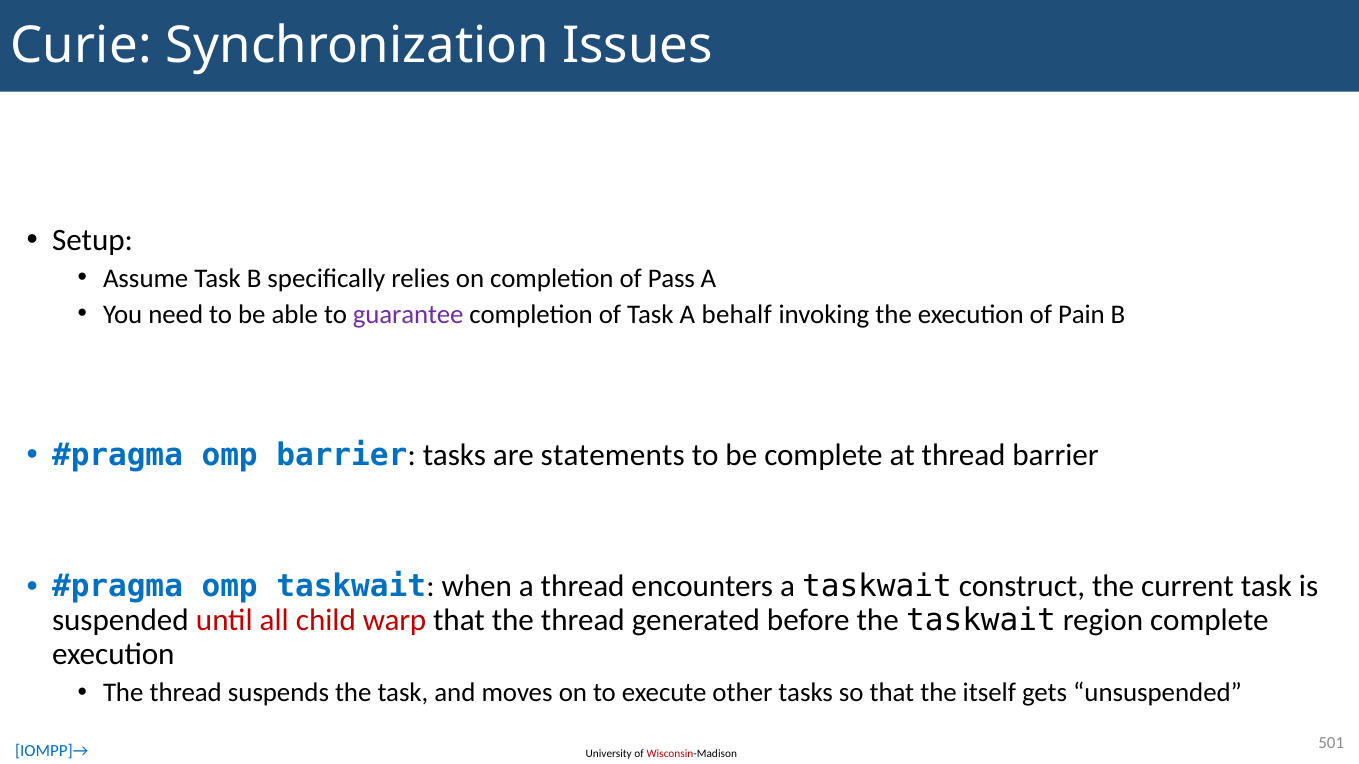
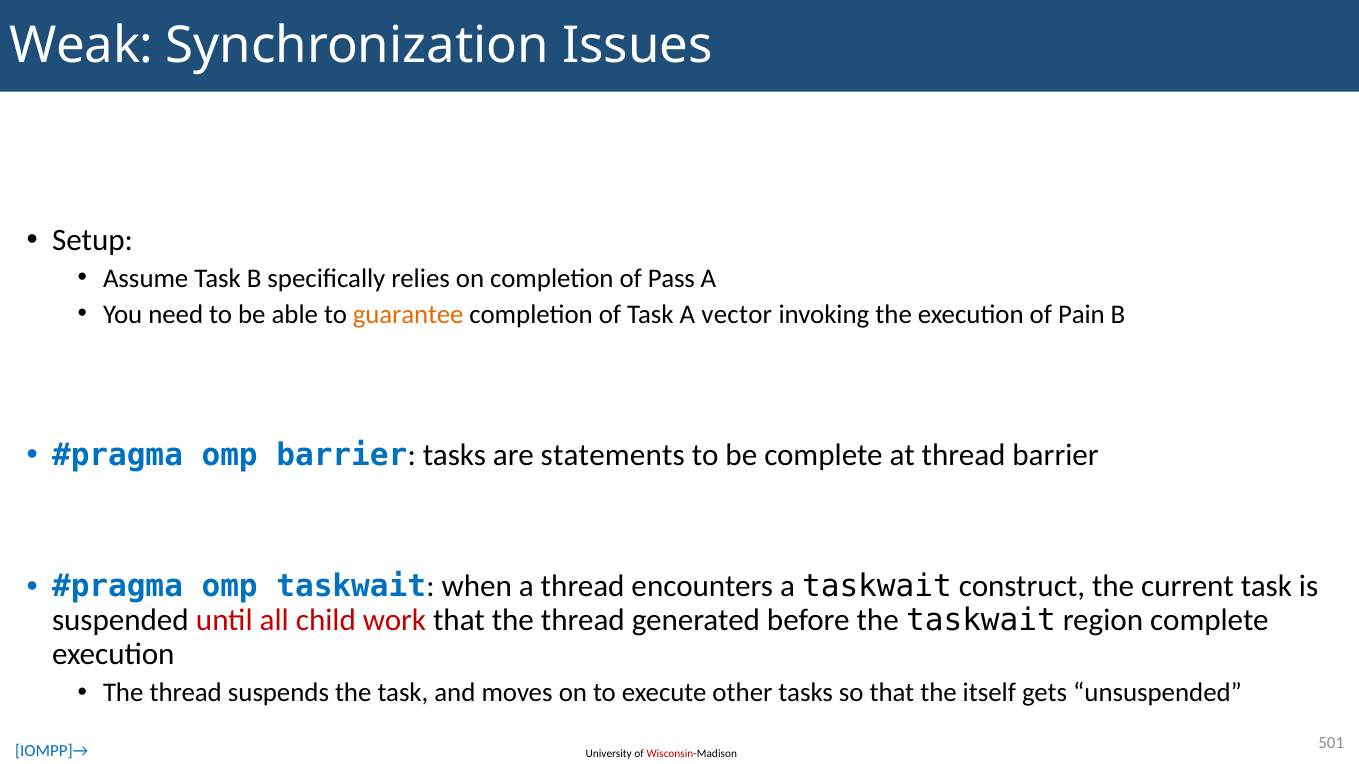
Curie: Curie -> Weak (82, 46)
guarantee colour: purple -> orange (408, 314)
behalf: behalf -> vector (737, 314)
warp: warp -> work (394, 621)
